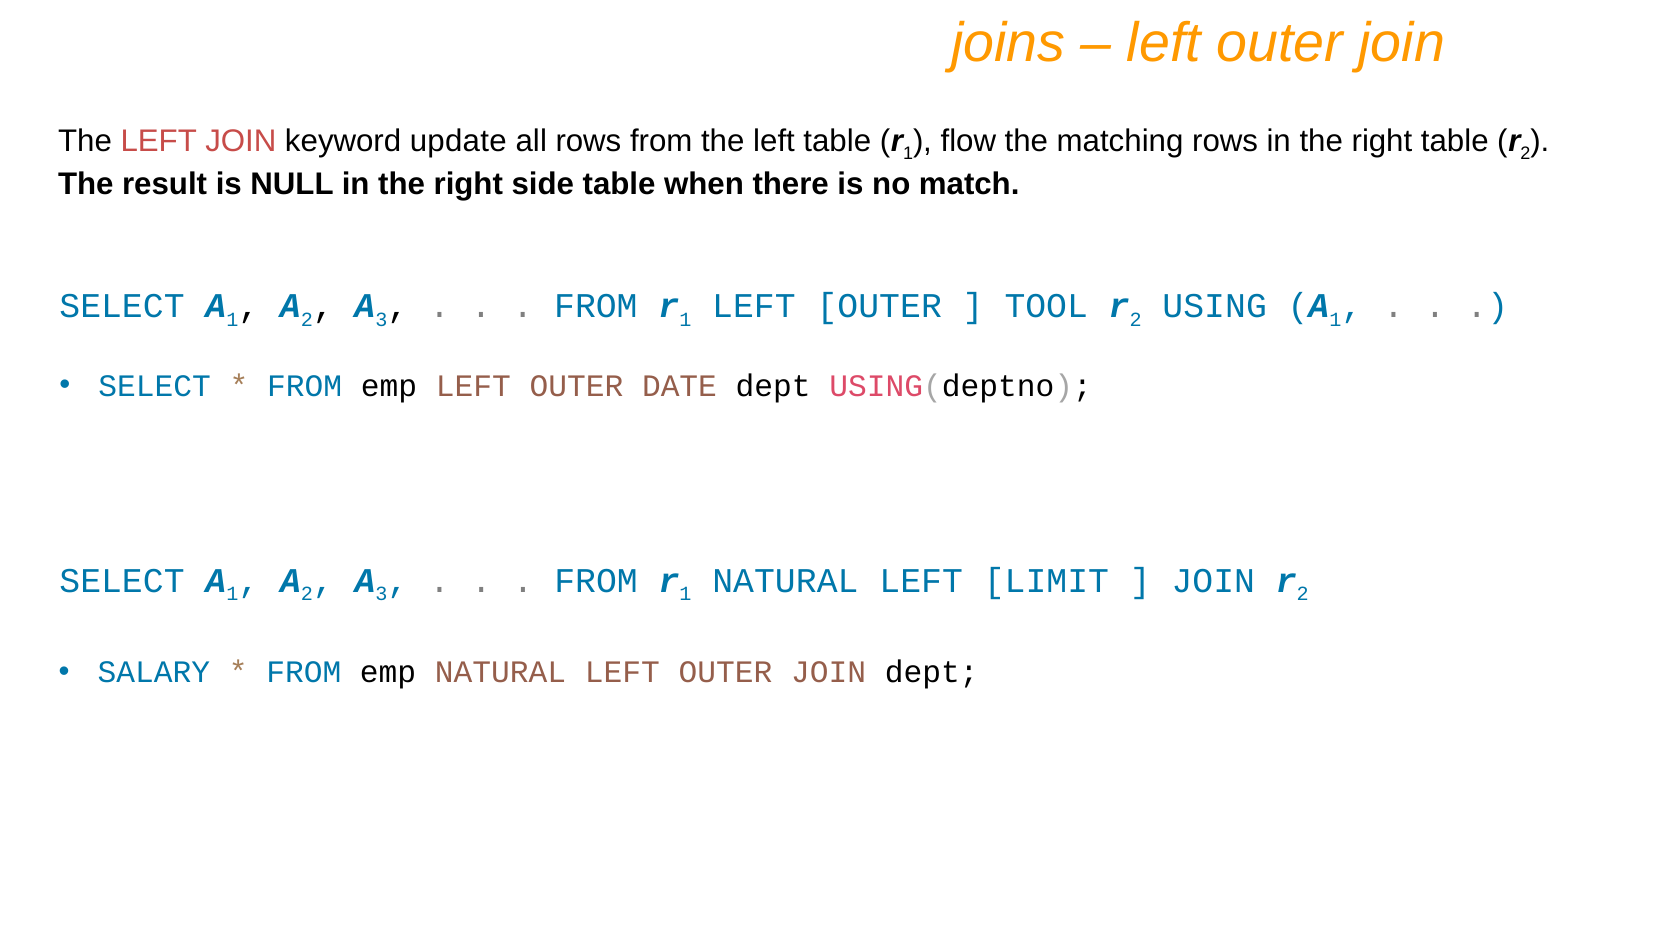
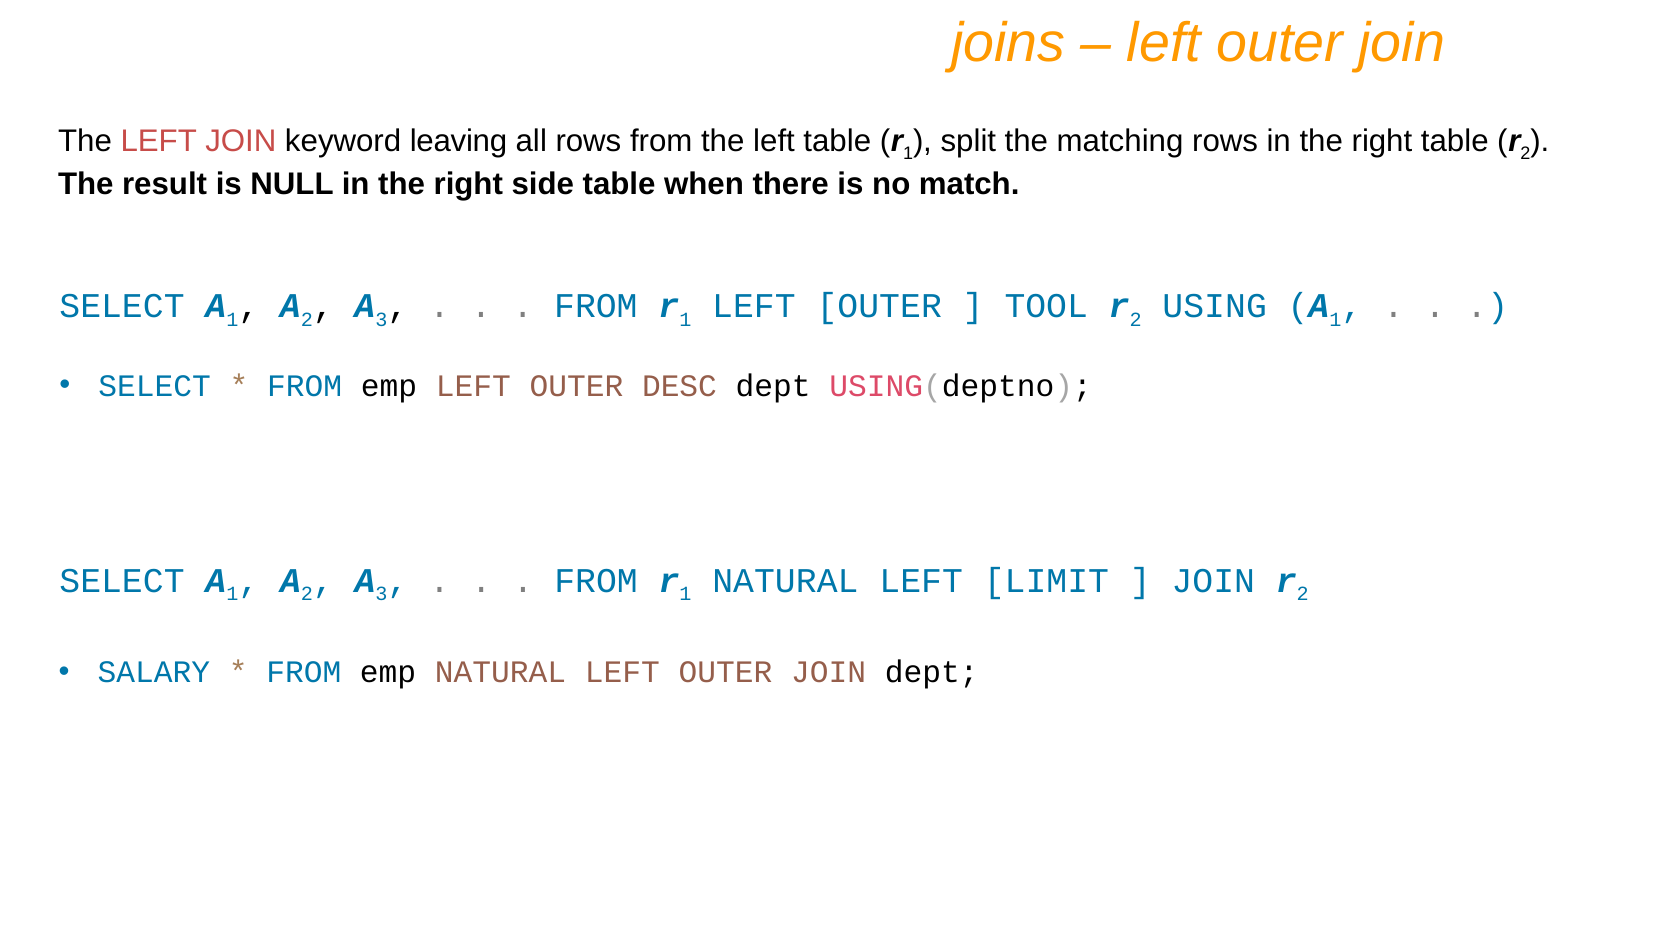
update: update -> leaving (459, 142)
flow: flow -> split (968, 142)
DATE: DATE -> DESC (679, 386)
